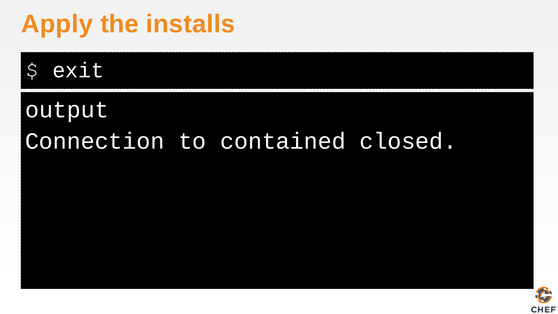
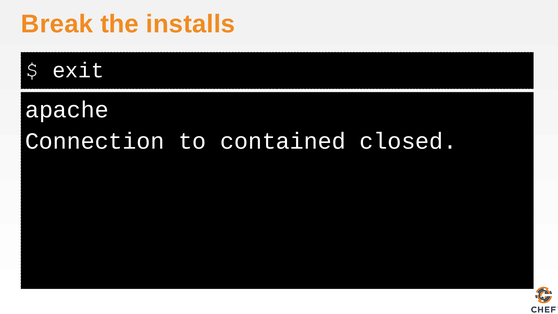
Apply: Apply -> Break (57, 24)
output: output -> apache (67, 110)
